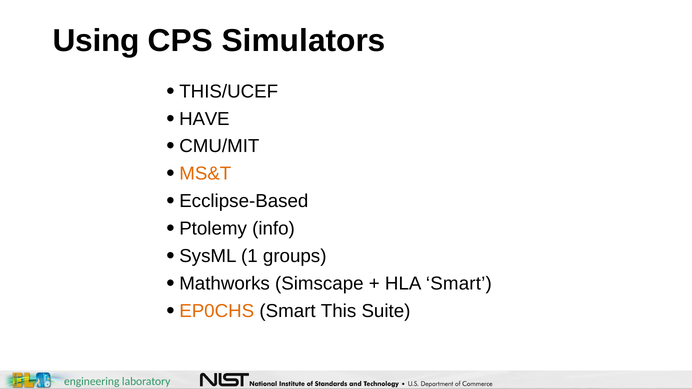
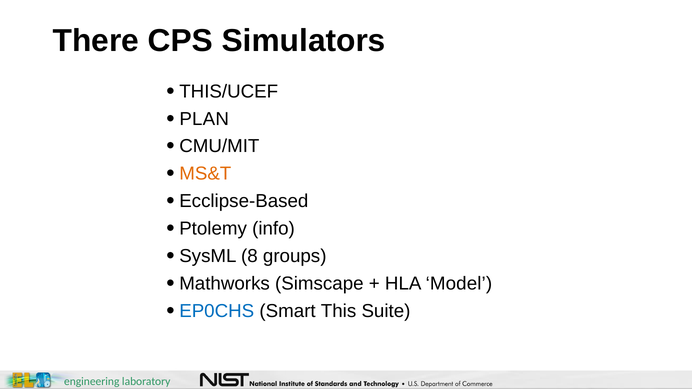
Using: Using -> There (96, 41)
HAVE: HAVE -> PLAN (204, 119)
1: 1 -> 8 (249, 256)
HLA Smart: Smart -> Model (459, 284)
EP0CHS colour: orange -> blue (217, 311)
